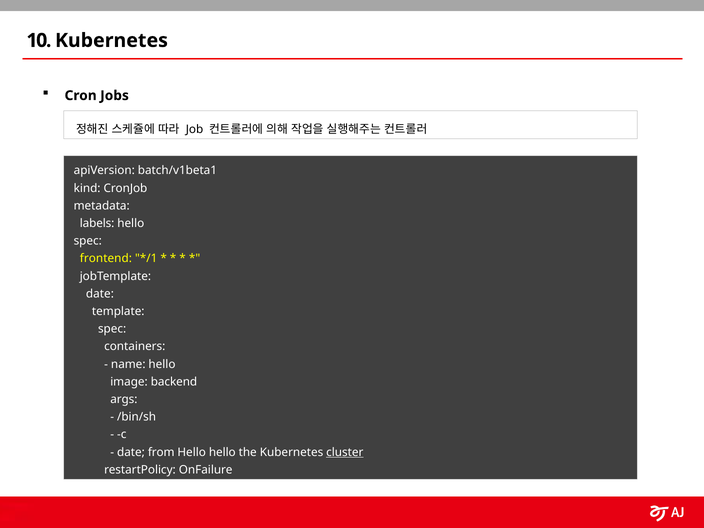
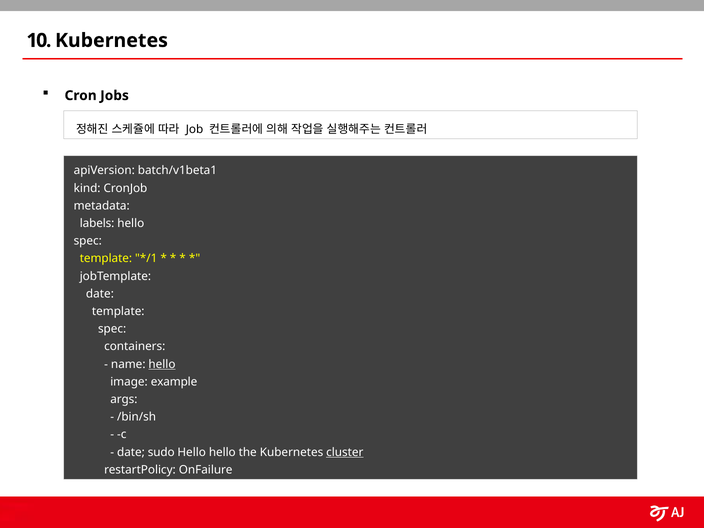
frontend: frontend -> template (106, 259)
hello underline: none -> present (162, 364)
backend: backend -> example (174, 382)
from: from -> sudo (161, 452)
